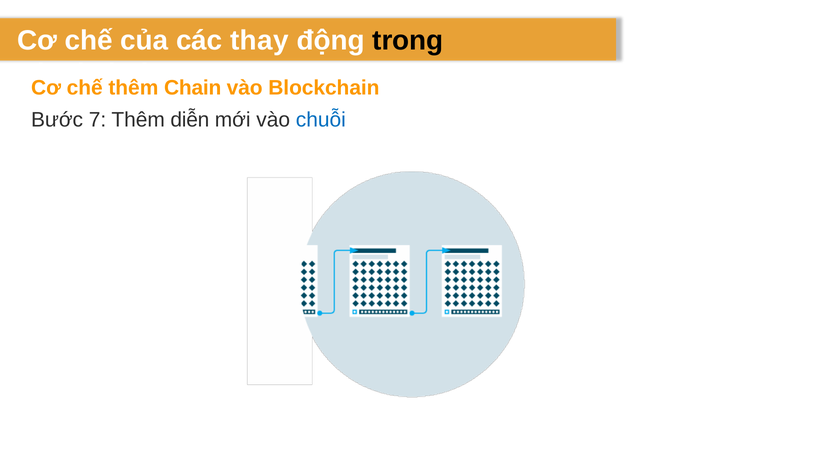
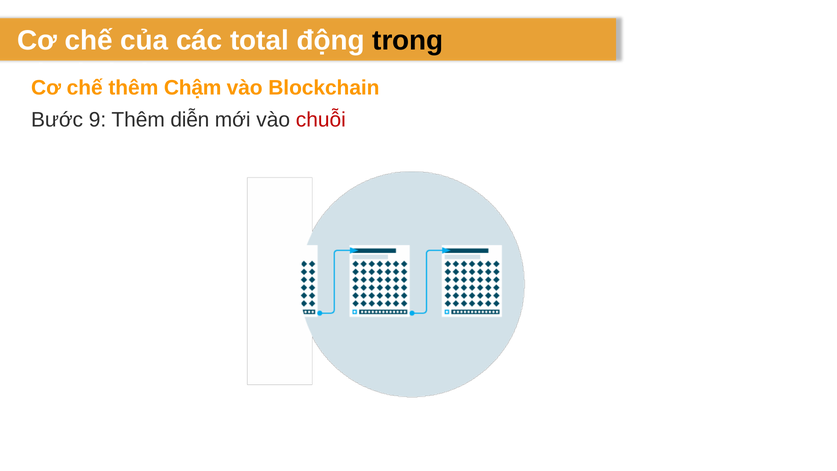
thay: thay -> total (260, 41)
Chain: Chain -> Chậm (193, 88)
7: 7 -> 9 (98, 120)
chuỗi colour: blue -> red (321, 120)
